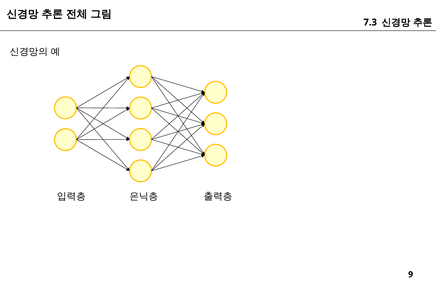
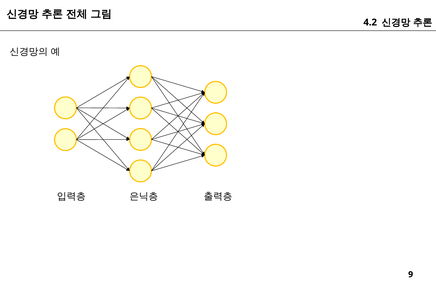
7.3: 7.3 -> 4.2 (370, 22)
